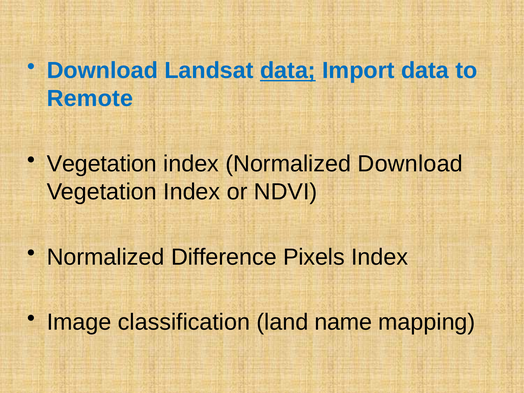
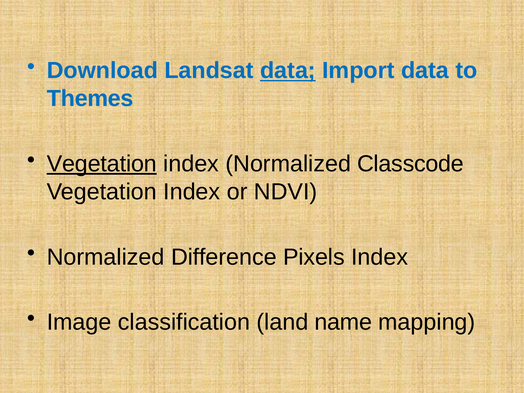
Remote: Remote -> Themes (90, 99)
Vegetation underline: none -> present (102, 164)
Normalized Download: Download -> Classcode (410, 164)
